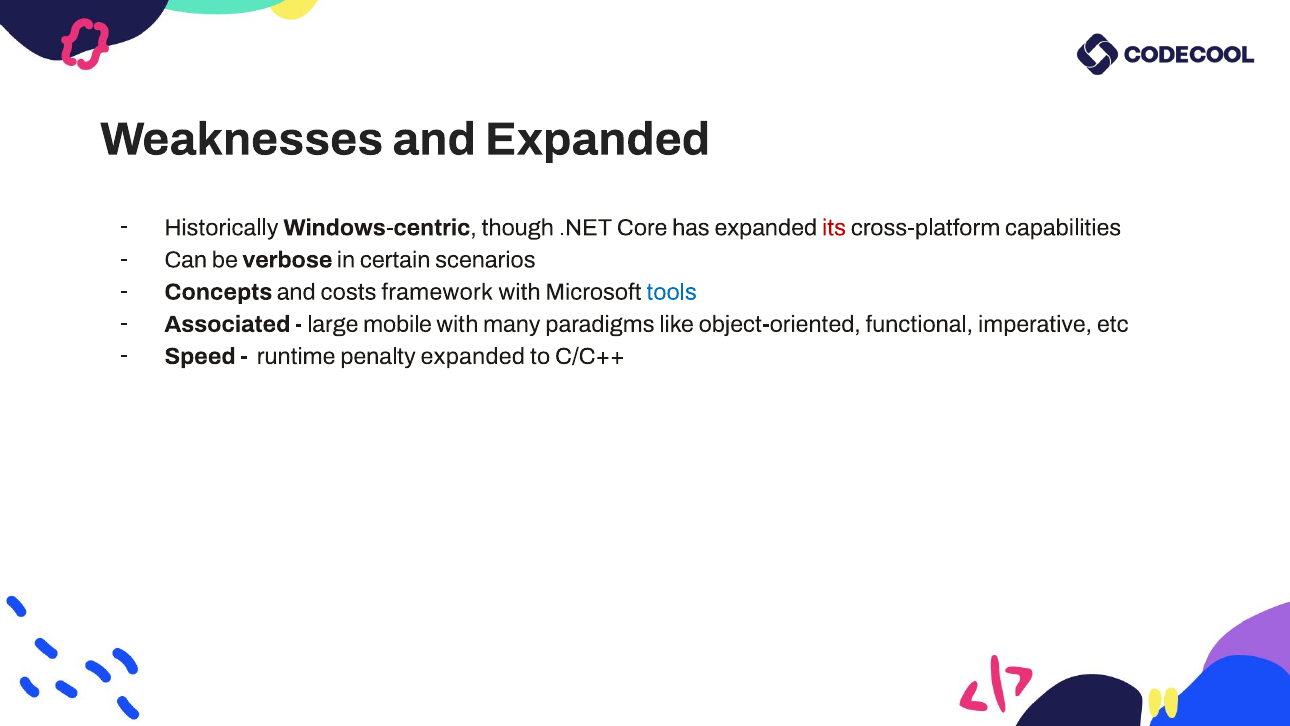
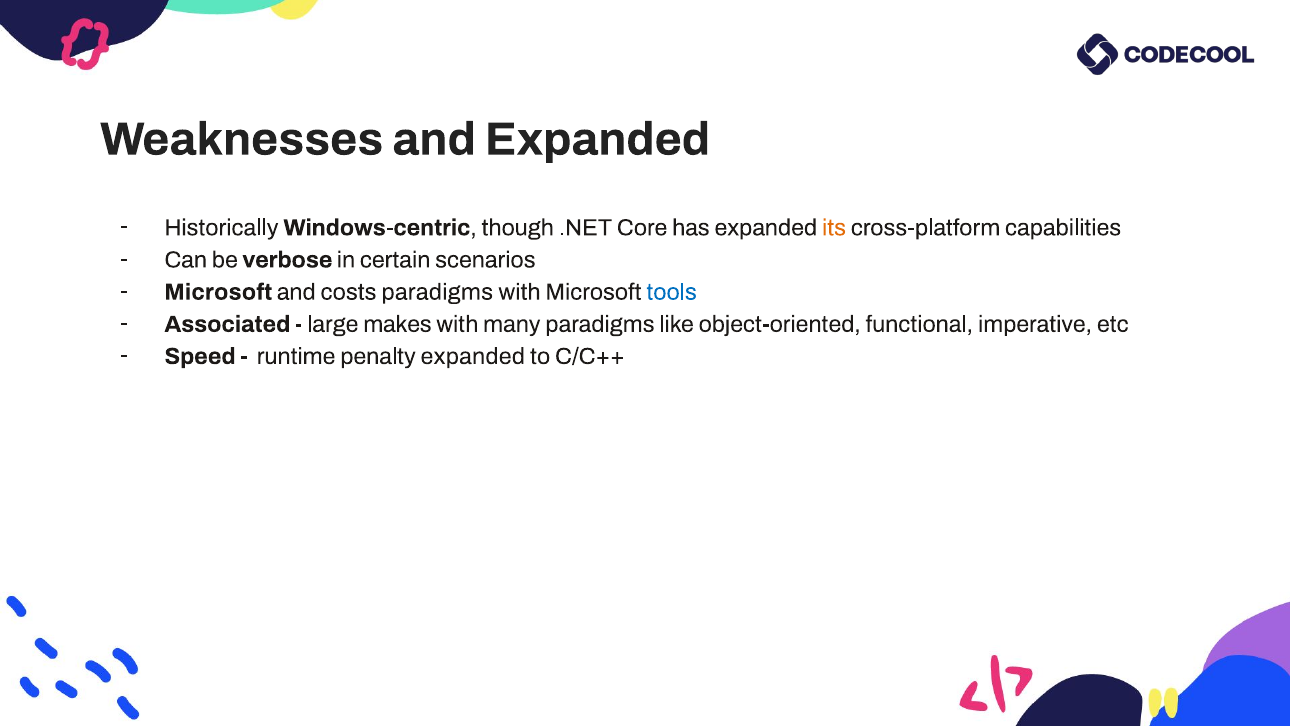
its colour: red -> orange (834, 228)
Concepts: Concepts -> Microsoft (218, 292)
costs framework: framework -> paradigms (437, 292)
mobile: mobile -> makes (397, 324)
